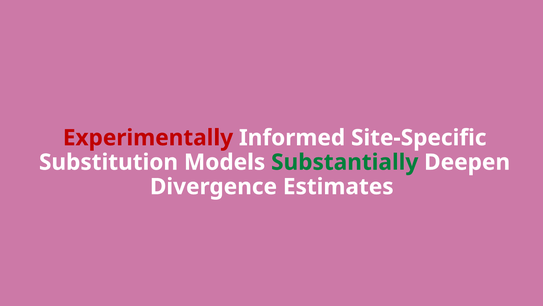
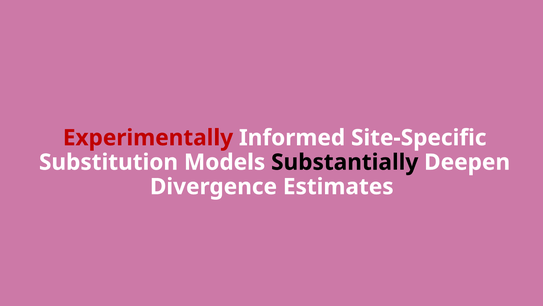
Substantially colour: green -> black (345, 162)
